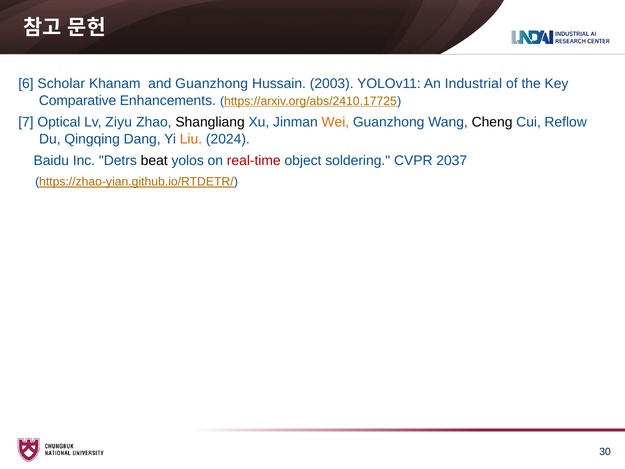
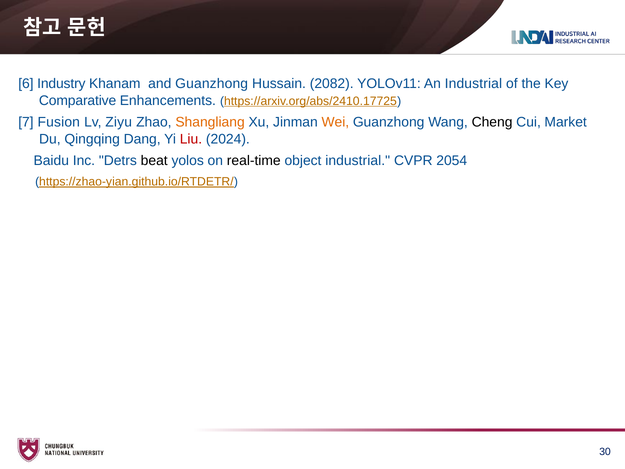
Scholar: Scholar -> Industry (61, 84)
2003: 2003 -> 2082 (332, 84)
Optical: Optical -> Fusion (59, 122)
Shangliang colour: black -> orange (210, 122)
Reflow: Reflow -> Market (566, 122)
Liu colour: orange -> red (191, 139)
real-time colour: red -> black (254, 161)
object soldering: soldering -> industrial (358, 161)
2037: 2037 -> 2054 (452, 161)
